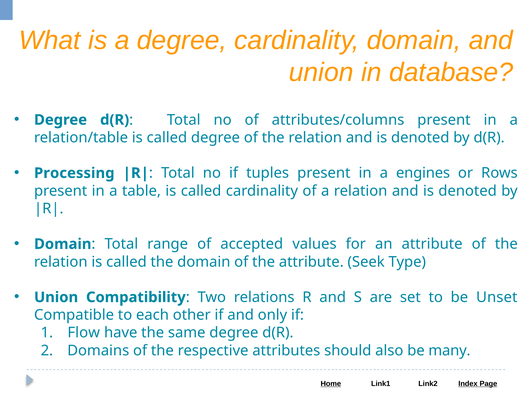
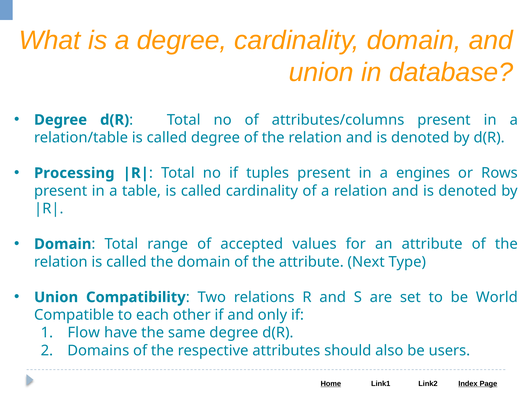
Seek: Seek -> Next (366, 262)
Unset: Unset -> World (497, 297)
many: many -> users (449, 350)
